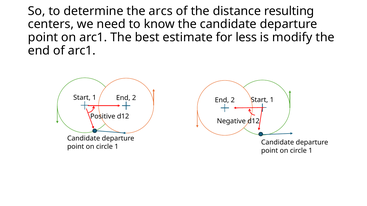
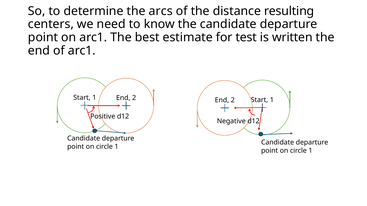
less: less -> test (246, 37)
modify: modify -> written (292, 37)
